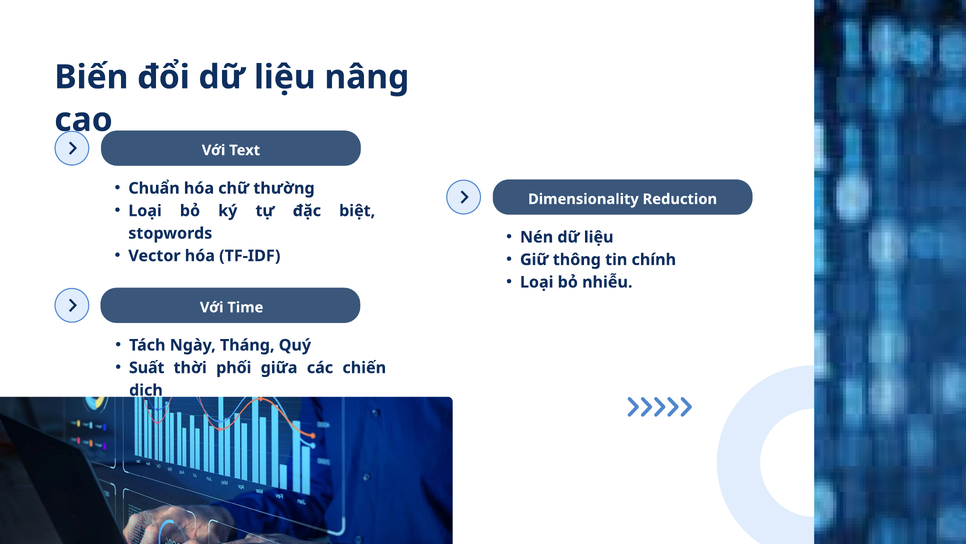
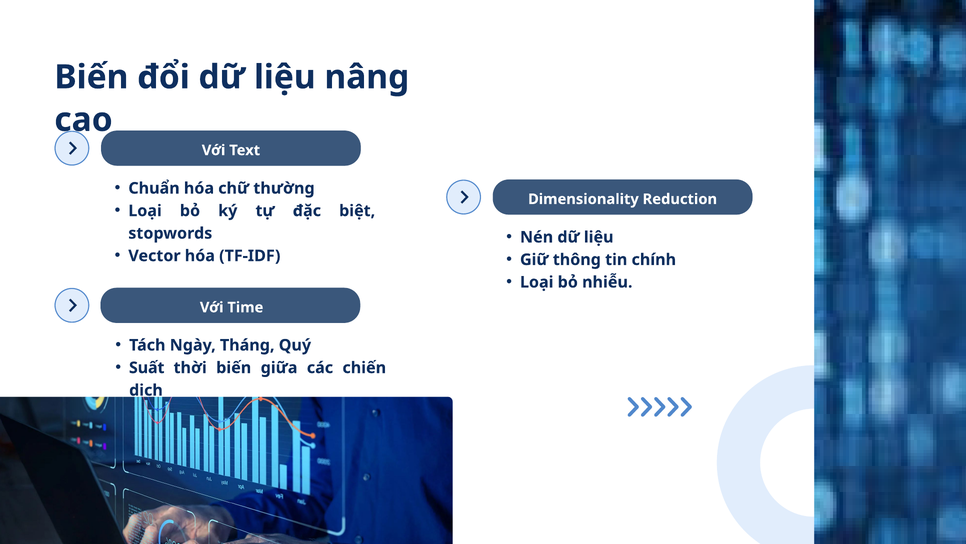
thời phối: phối -> biến (234, 367)
